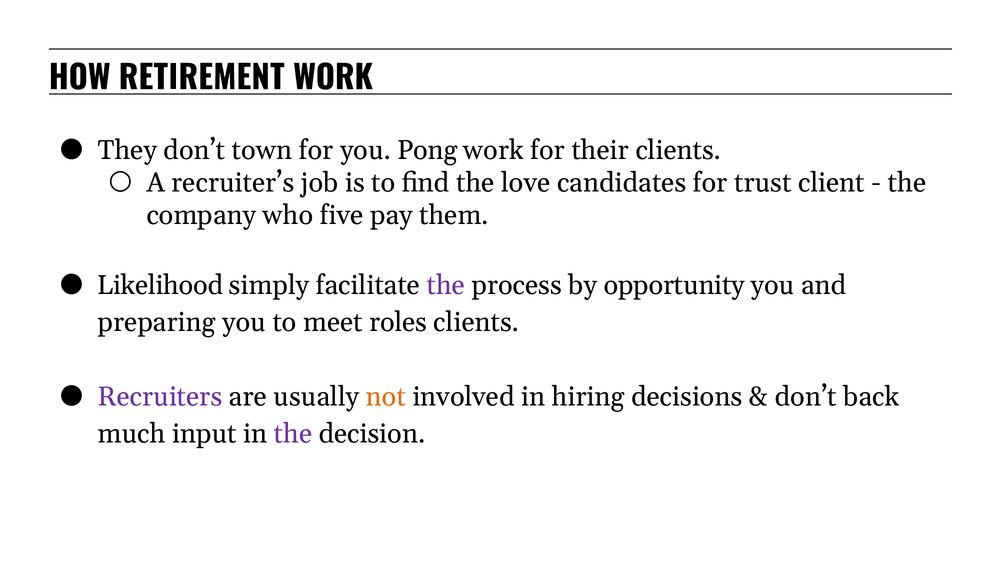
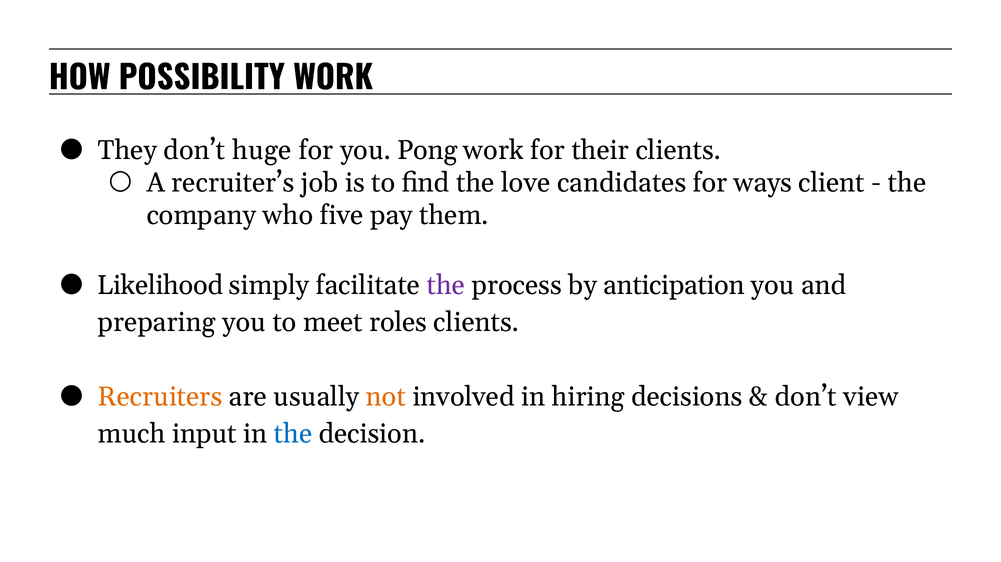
RETIREMENT: RETIREMENT -> POSSIBILITY (202, 78)
town: town -> huge (262, 150)
trust: trust -> ways (763, 183)
opportunity: opportunity -> anticipation (674, 285)
Recruiters colour: purple -> orange (160, 397)
back: back -> view (871, 397)
the colour: purple -> blue (293, 434)
